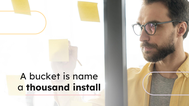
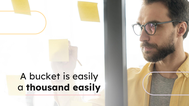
is name: name -> easily (85, 77)
thousand install: install -> easily (87, 88)
